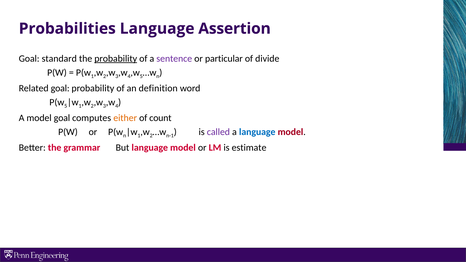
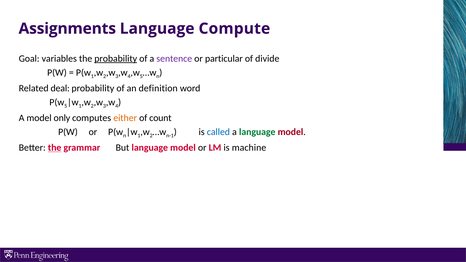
Probabilities: Probabilities -> Assignments (67, 29)
Assertion: Assertion -> Compute (234, 29)
standard: standard -> variables (59, 58)
Related goal: goal -> deal (60, 88)
model goal: goal -> only (62, 118)
called colour: purple -> blue (218, 132)
language colour: blue -> green (257, 132)
the underline: none -> present (55, 148)
estimate: estimate -> machine (249, 148)
